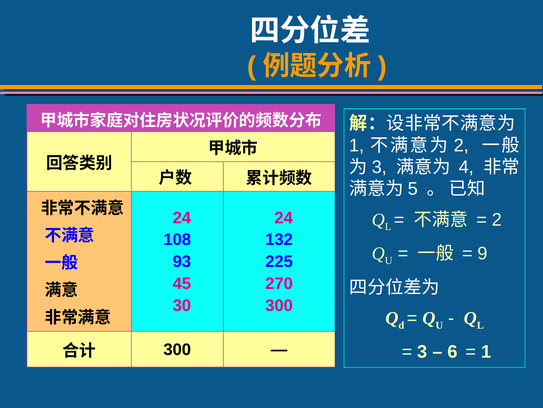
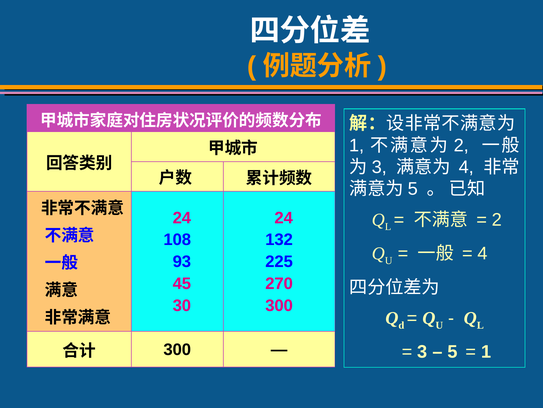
9: 9 -> 4 (483, 253)
6: 6 -> 5 (452, 351)
